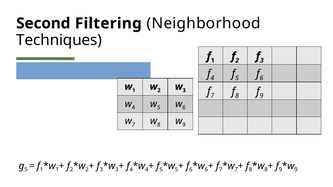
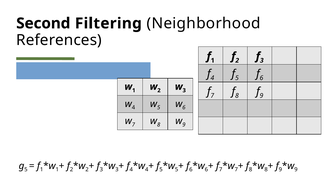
Techniques: Techniques -> References (59, 40)
